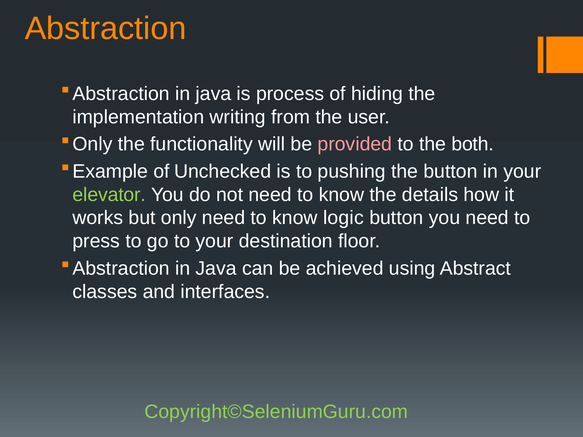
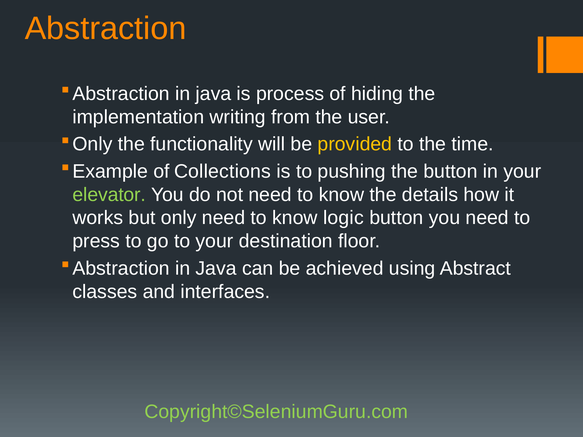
provided colour: pink -> yellow (355, 144)
both: both -> time (473, 144)
Unchecked: Unchecked -> Collections (223, 171)
